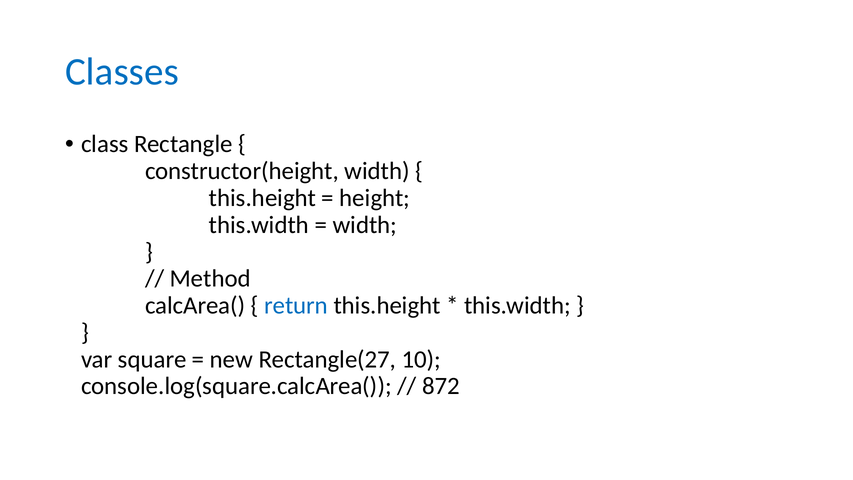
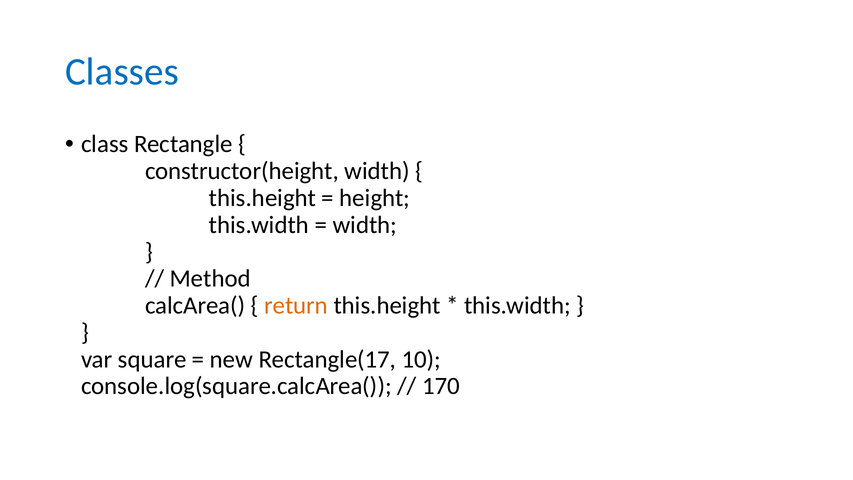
return colour: blue -> orange (296, 305)
Rectangle(27: Rectangle(27 -> Rectangle(17 (327, 359)
872: 872 -> 170 (441, 386)
